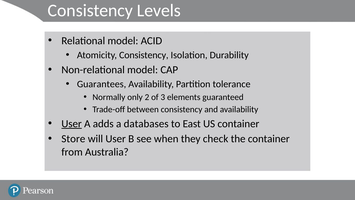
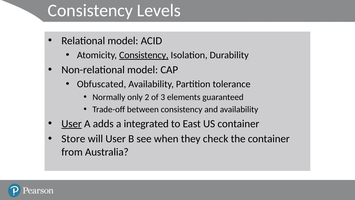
Consistency underline: none -> present (144, 55)
Guarantees: Guarantees -> Obfuscated (102, 84)
databases: databases -> integrated (146, 123)
